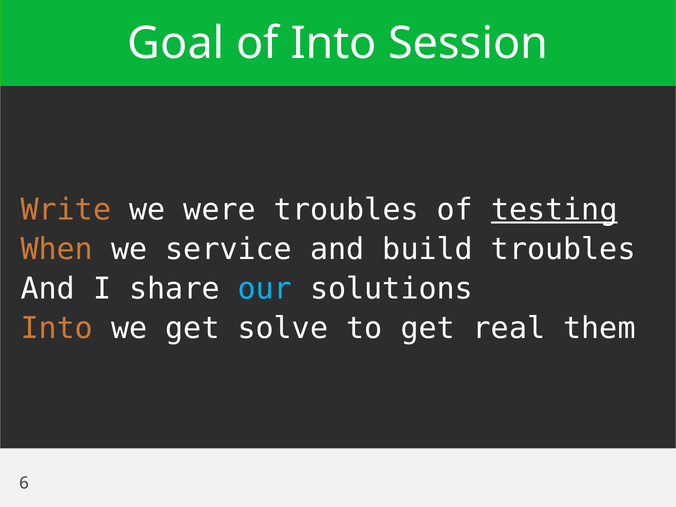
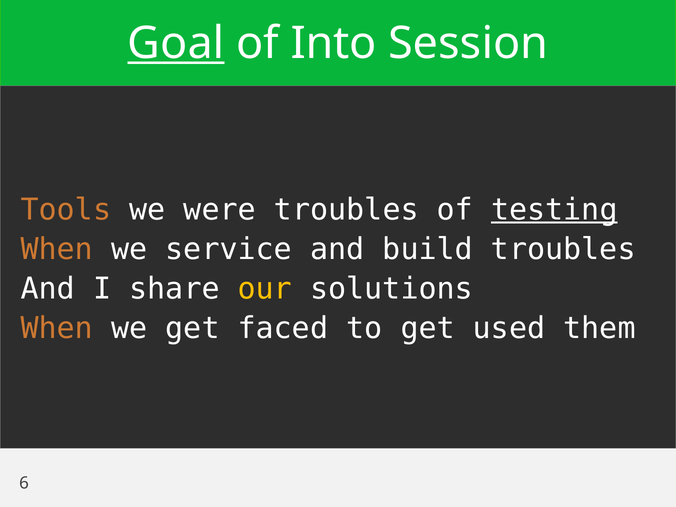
Goal underline: none -> present (176, 43)
Write: Write -> Tools (66, 210)
our colour: light blue -> yellow (265, 289)
Into: Into -> When (57, 328)
solve: solve -> faced (283, 328)
real: real -> used (509, 328)
